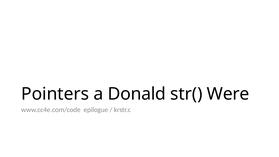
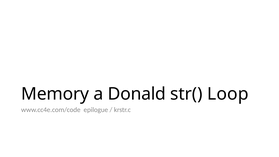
Pointers: Pointers -> Memory (55, 94)
Were: Were -> Loop (228, 94)
